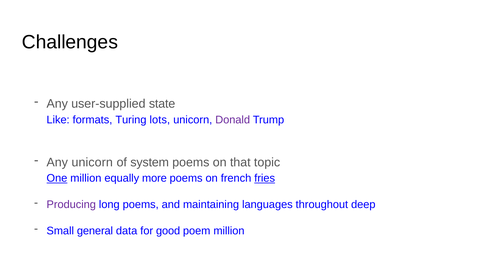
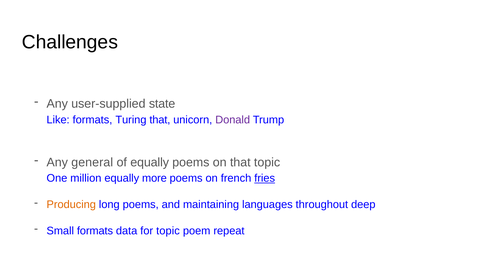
Turing lots: lots -> that (160, 120)
Any unicorn: unicorn -> general (92, 162)
of system: system -> equally (150, 162)
One underline: present -> none (57, 178)
Producing colour: purple -> orange (71, 204)
Small general: general -> formats (95, 230)
for good: good -> topic (168, 230)
poem million: million -> repeat (229, 230)
